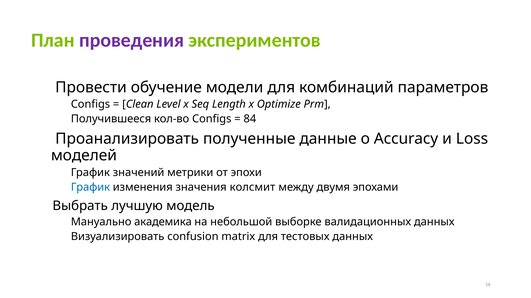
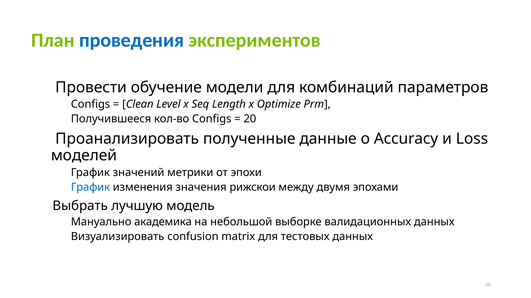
проведения colour: purple -> blue (132, 40)
84: 84 -> 20 (250, 119)
колсмит: колсмит -> рижскои (253, 188)
